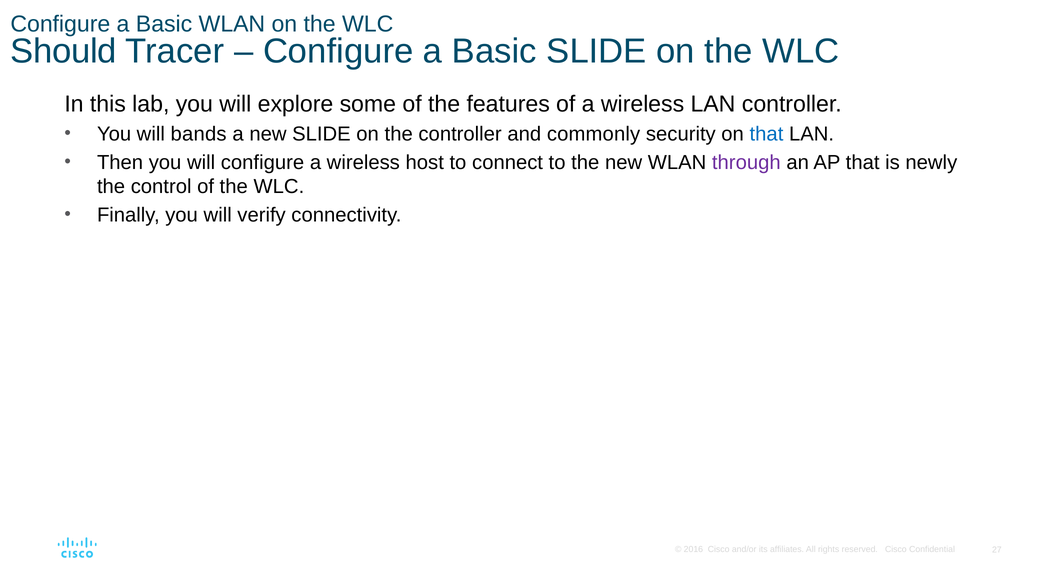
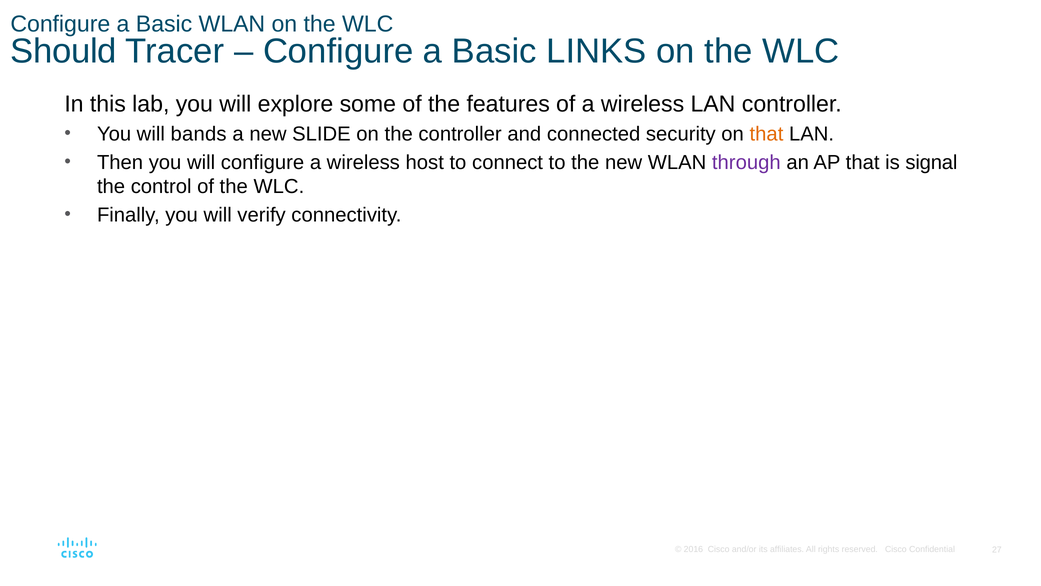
Basic SLIDE: SLIDE -> LINKS (597, 51)
commonly: commonly -> connected (594, 134)
that colour: blue -> orange (766, 134)
newly: newly -> signal (931, 162)
